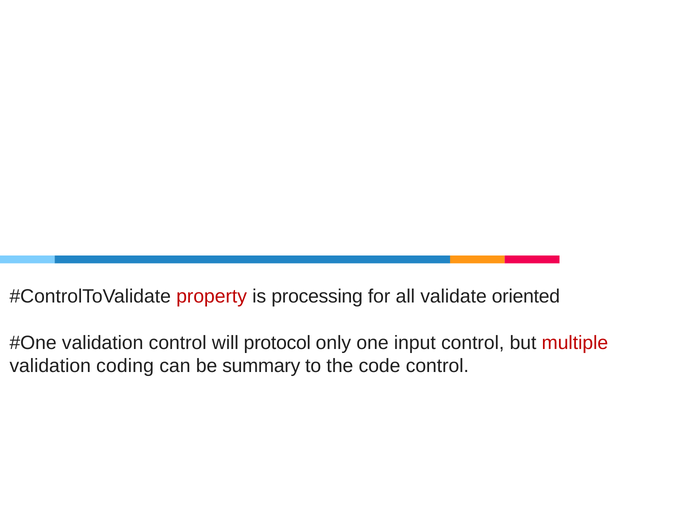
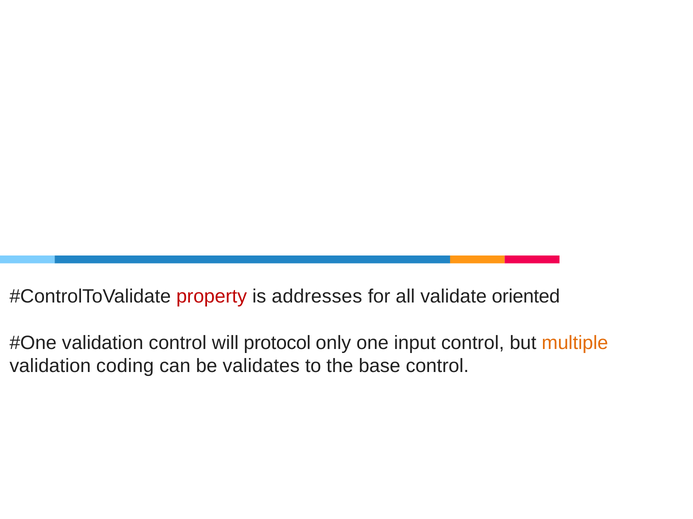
processing: processing -> addresses (317, 297)
multiple colour: red -> orange (575, 343)
summary: summary -> validates (261, 366)
code: code -> base (380, 366)
